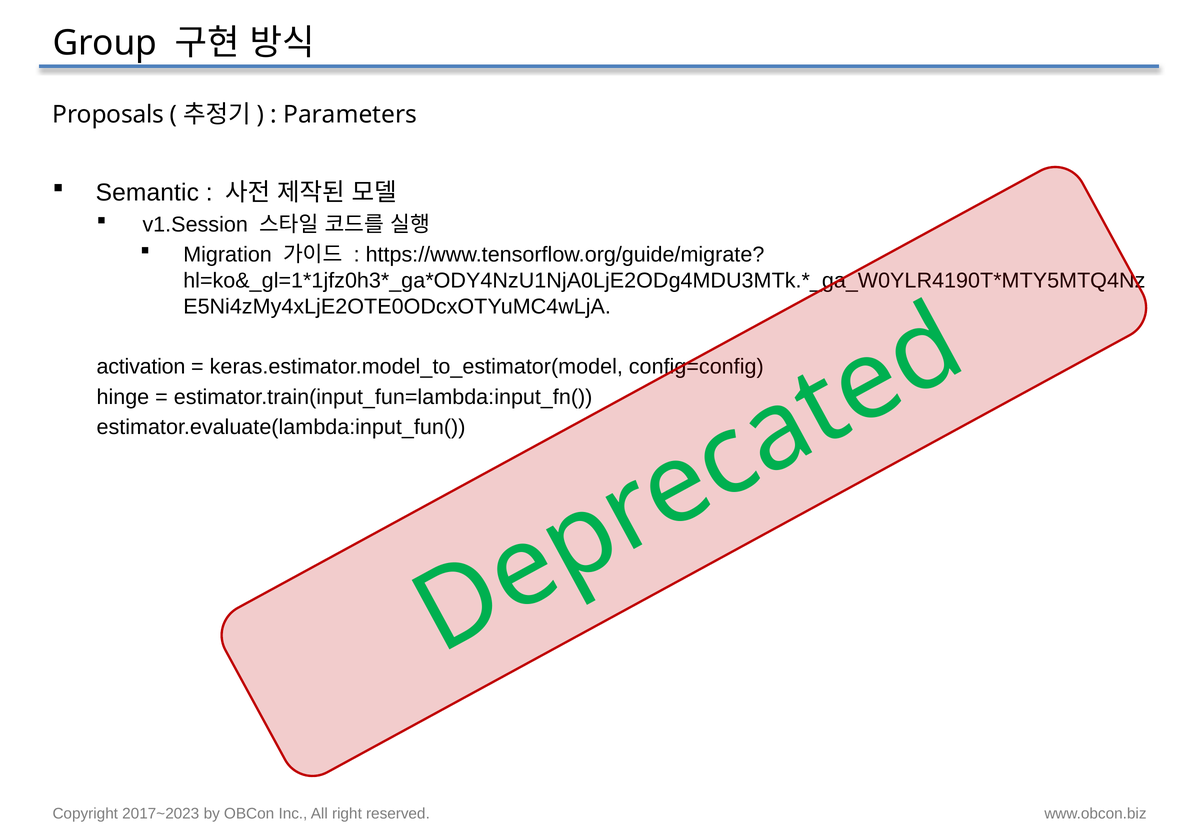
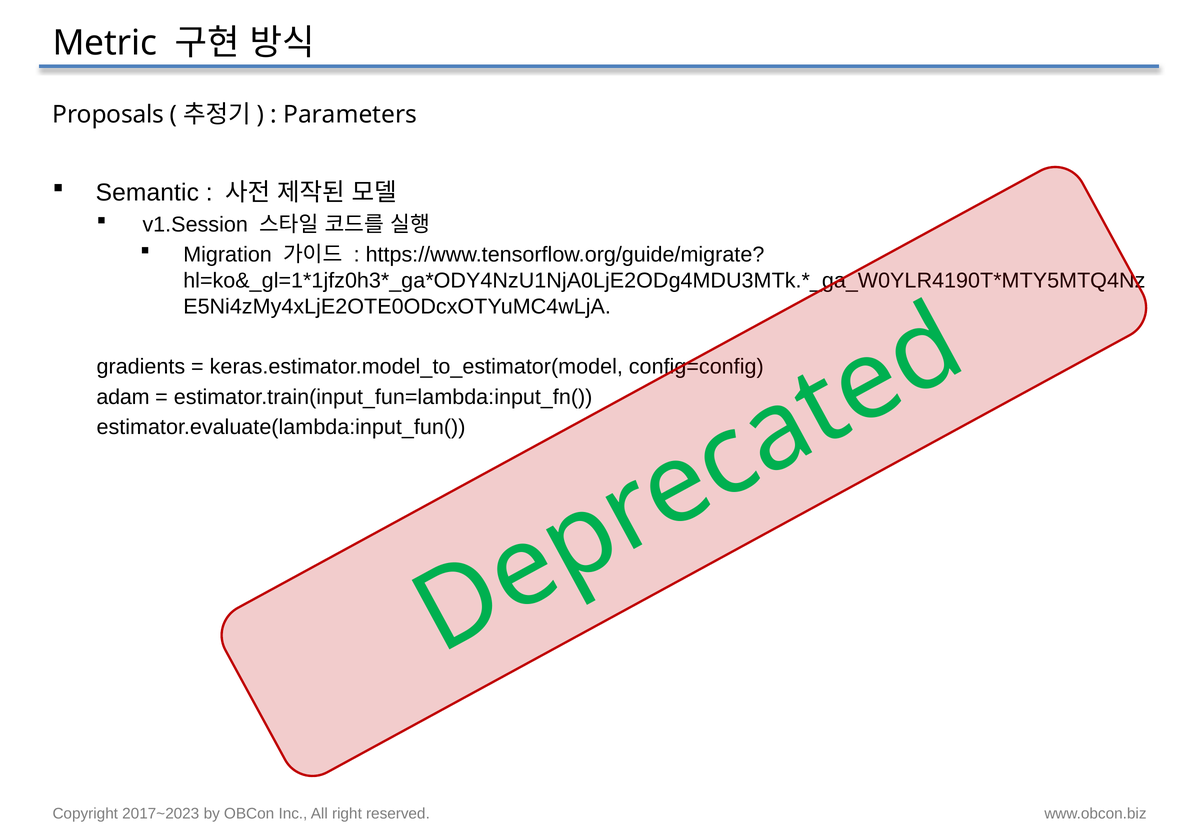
Group: Group -> Metric (105, 43)
activation: activation -> gradients (141, 367)
hinge: hinge -> adam (123, 397)
